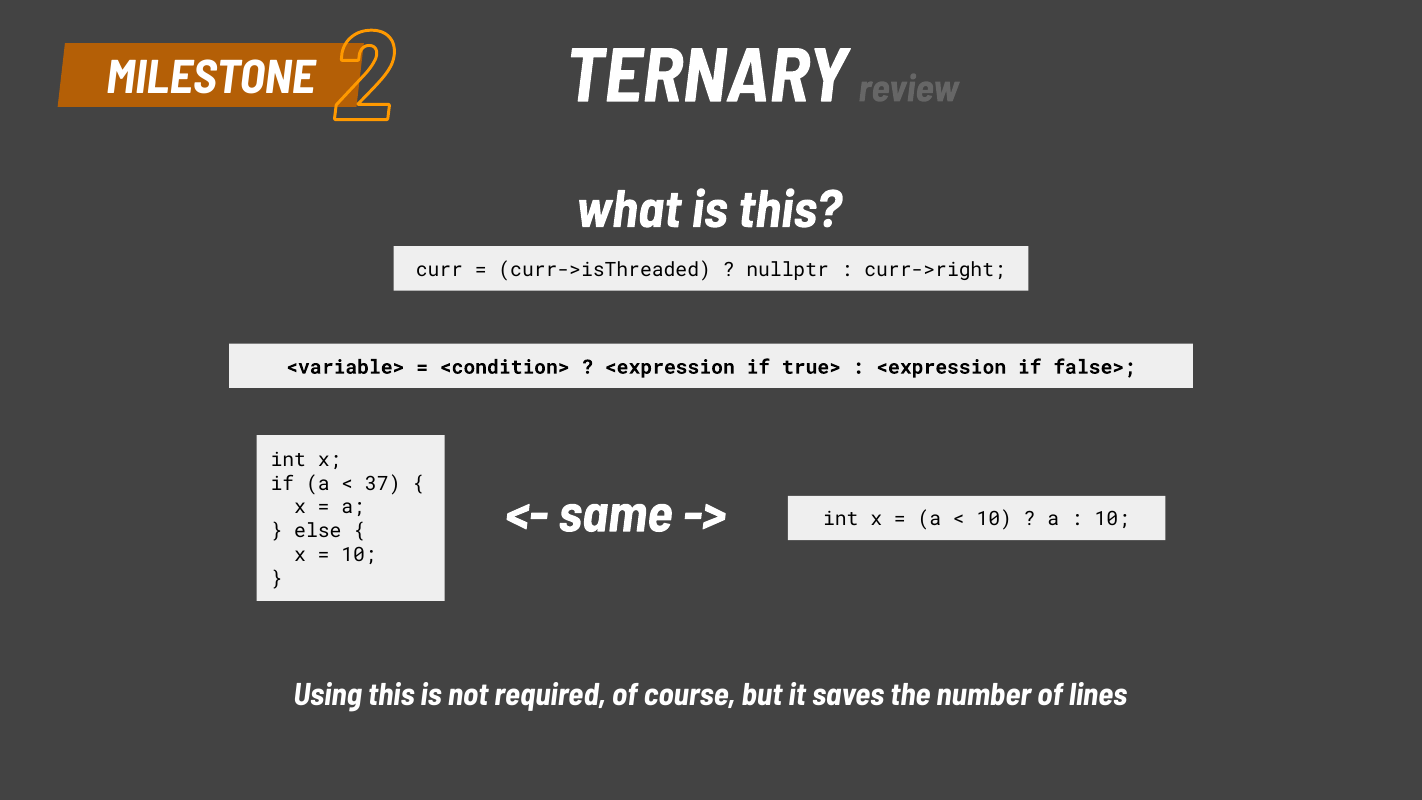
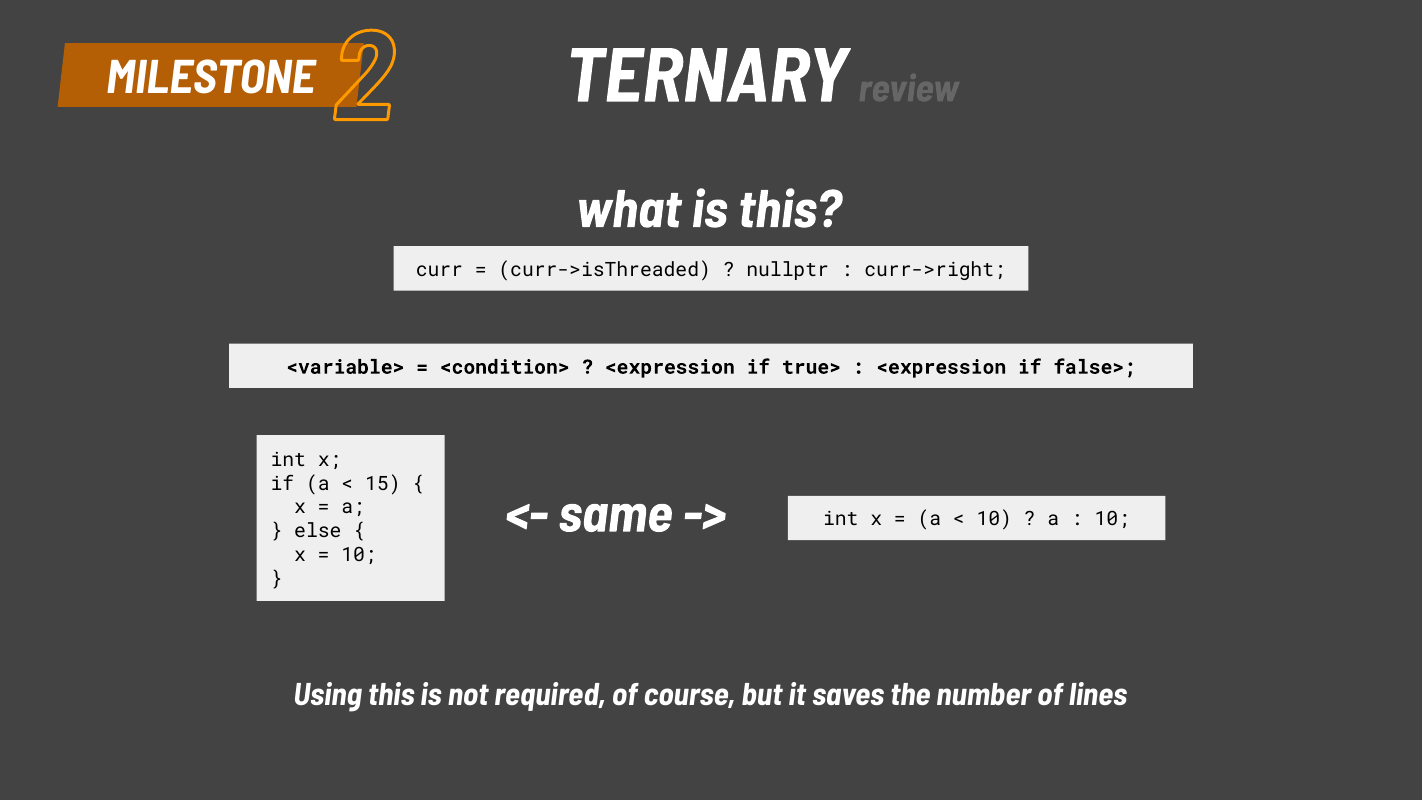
37: 37 -> 15 (383, 484)
